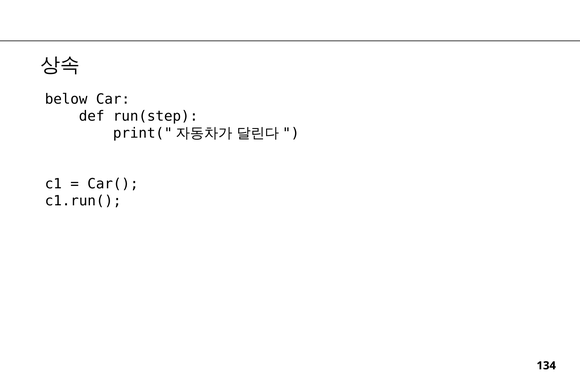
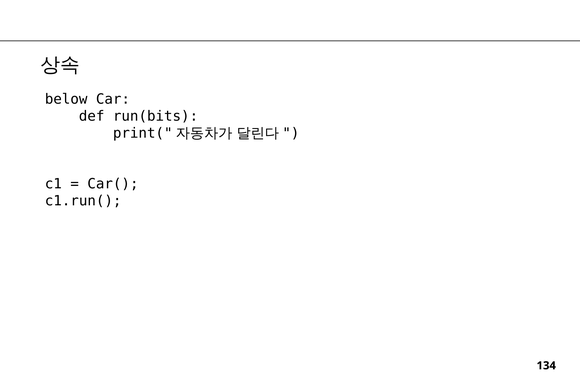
run(step: run(step -> run(bits (156, 116)
